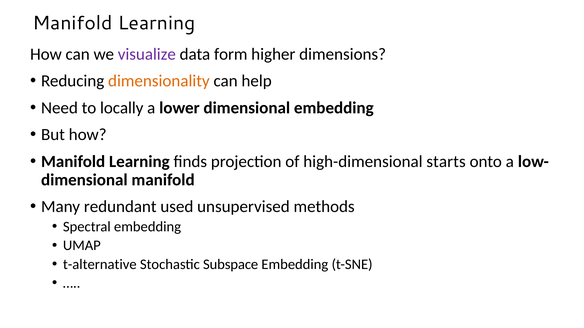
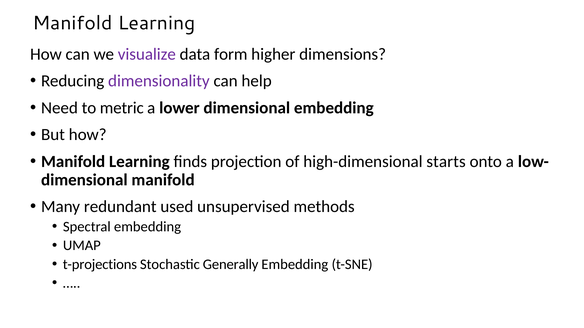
dimensionality colour: orange -> purple (159, 81)
locally: locally -> metric (122, 108)
t-alternative: t-alternative -> t-projections (100, 265)
Subspace: Subspace -> Generally (231, 265)
